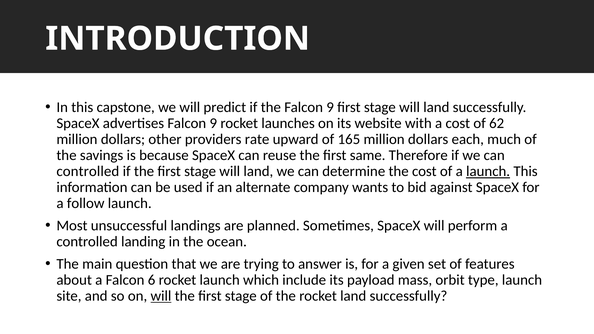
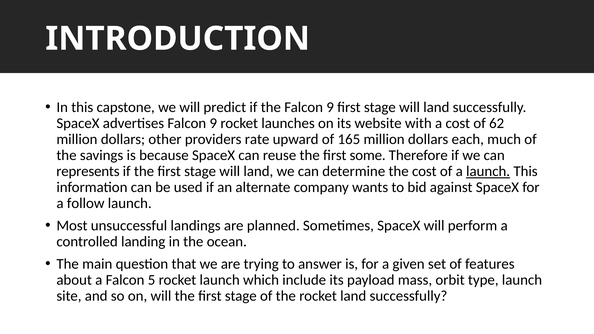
same: same -> some (368, 155)
controlled: controlled -> represents (88, 171)
6: 6 -> 5 (152, 280)
will underline: present -> none (161, 296)
